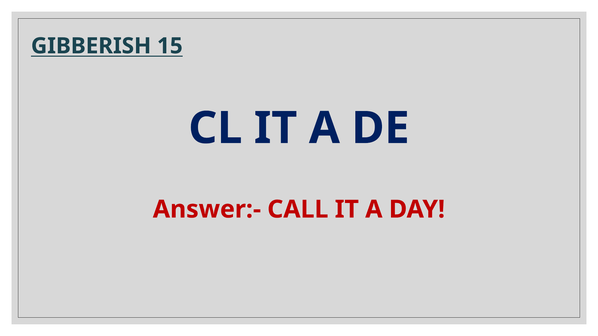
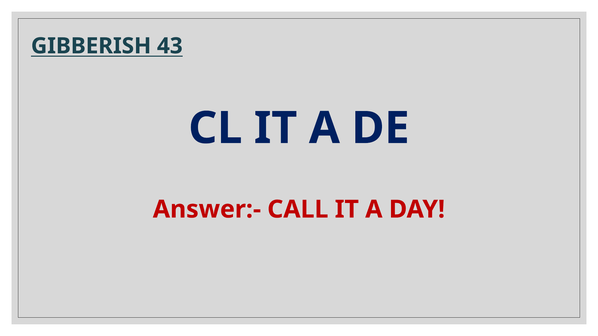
15: 15 -> 43 (170, 46)
